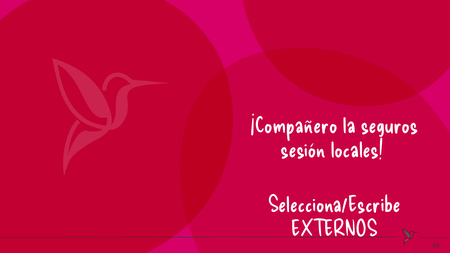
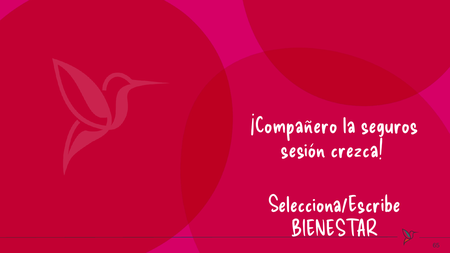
locales: locales -> crezca (357, 150)
EXTERNOS: EXTERNOS -> BIENESTAR (334, 229)
